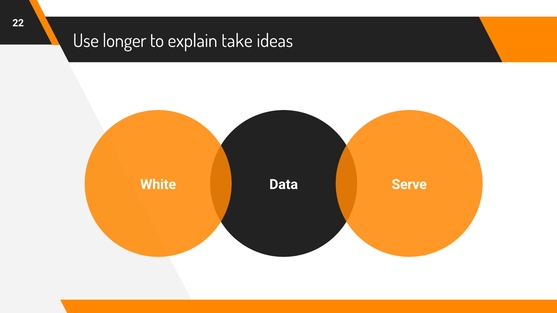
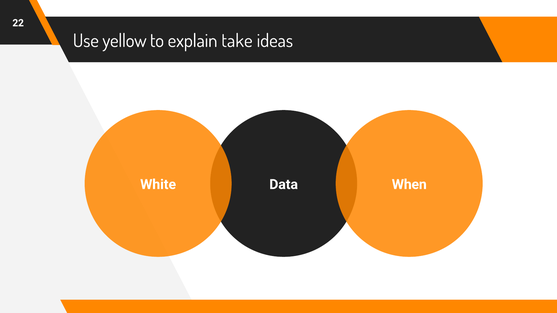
longer: longer -> yellow (125, 41)
Serve: Serve -> When (409, 185)
